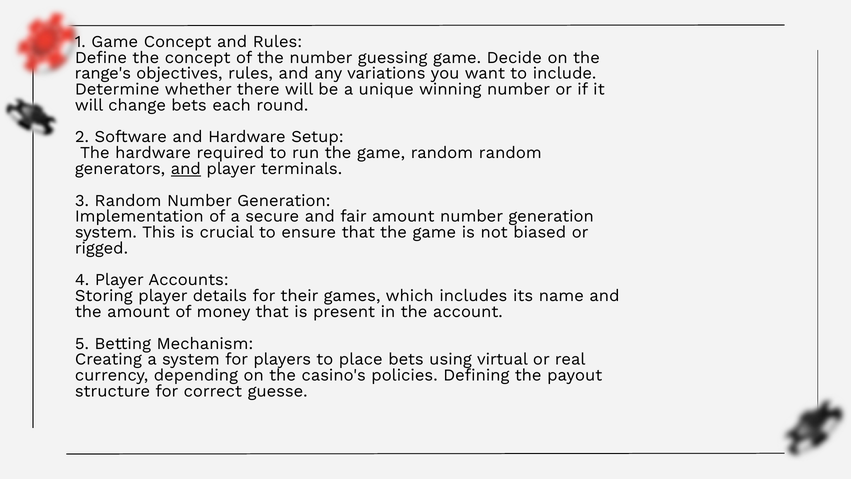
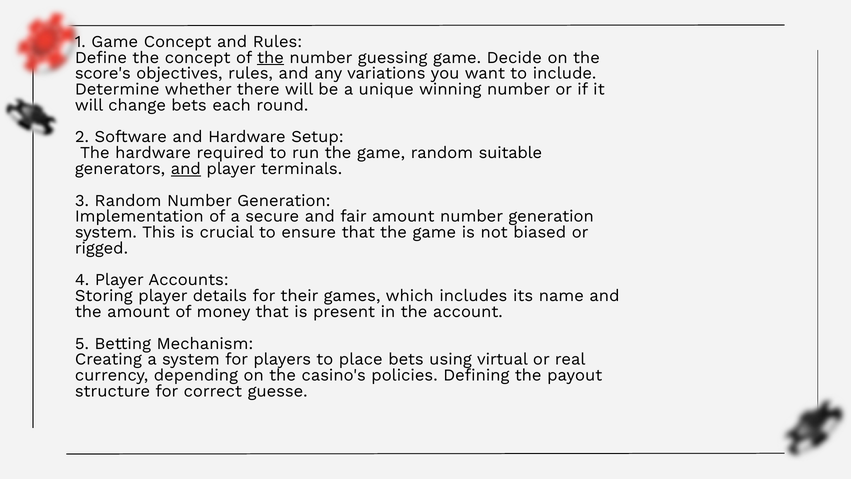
the underline: none -> present (270, 58)
range's: range's -> score's (103, 73)
random random: random -> suitable (510, 153)
